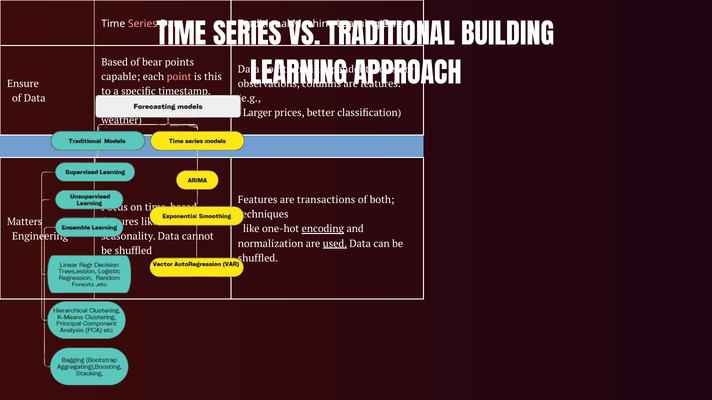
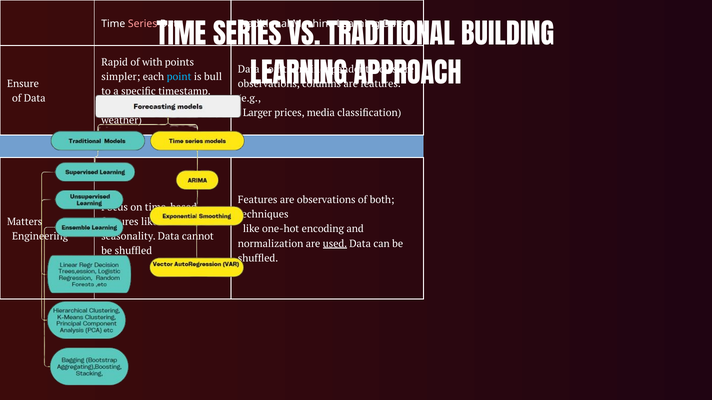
Based: Based -> Rapid (115, 62)
bear: bear -> with (152, 62)
capable: capable -> simpler (121, 77)
point colour: pink -> light blue (179, 77)
this: this -> bull (213, 77)
better: better -> media (321, 113)
transactions: transactions -> observations (326, 200)
encoding underline: present -> none (323, 229)
